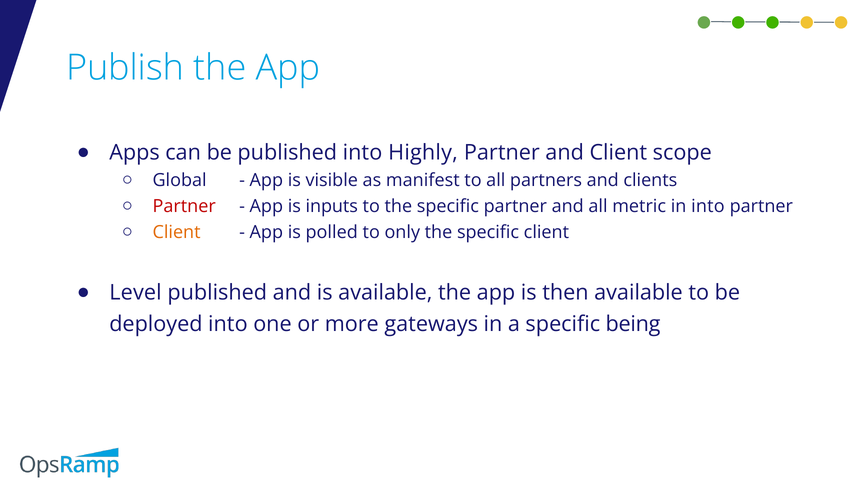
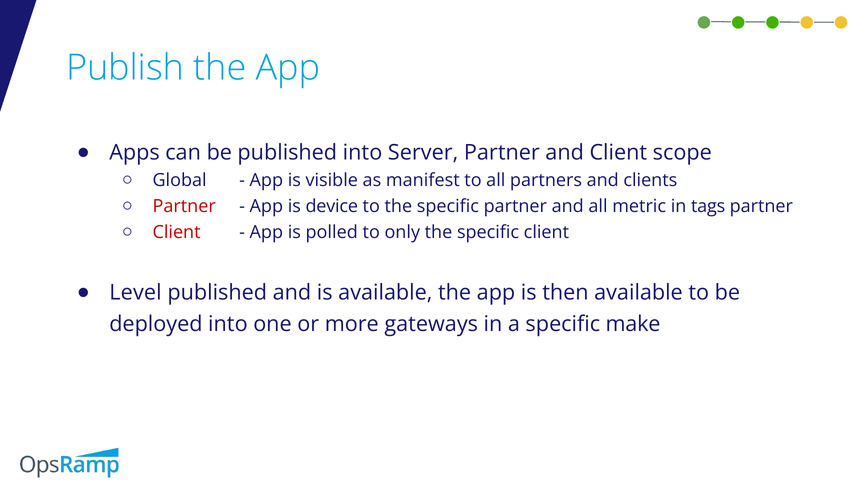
Highly: Highly -> Server (423, 153)
inputs: inputs -> device (332, 206)
in into: into -> tags (708, 206)
Client colour: orange -> red (177, 232)
being: being -> make (633, 324)
